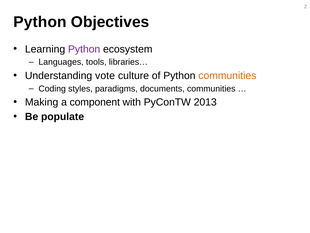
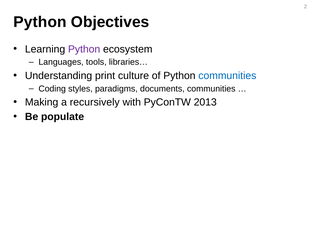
vote: vote -> print (105, 76)
communities colour: orange -> blue (227, 76)
component: component -> recursively (95, 102)
